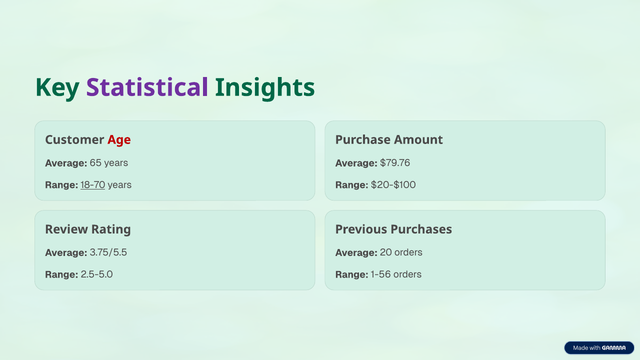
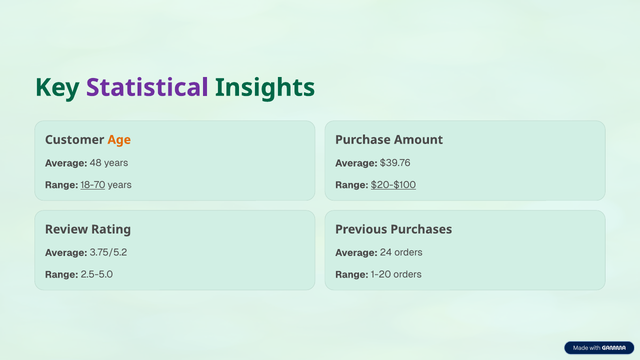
Age colour: red -> orange (119, 140)
65: 65 -> 48 (96, 163)
$79.76: $79.76 -> $39.76 (395, 163)
$20-$100 underline: none -> present (393, 185)
3.75/5.5: 3.75/5.5 -> 3.75/5.2 (108, 253)
20: 20 -> 24 (386, 253)
1-56: 1-56 -> 1-20 (381, 275)
